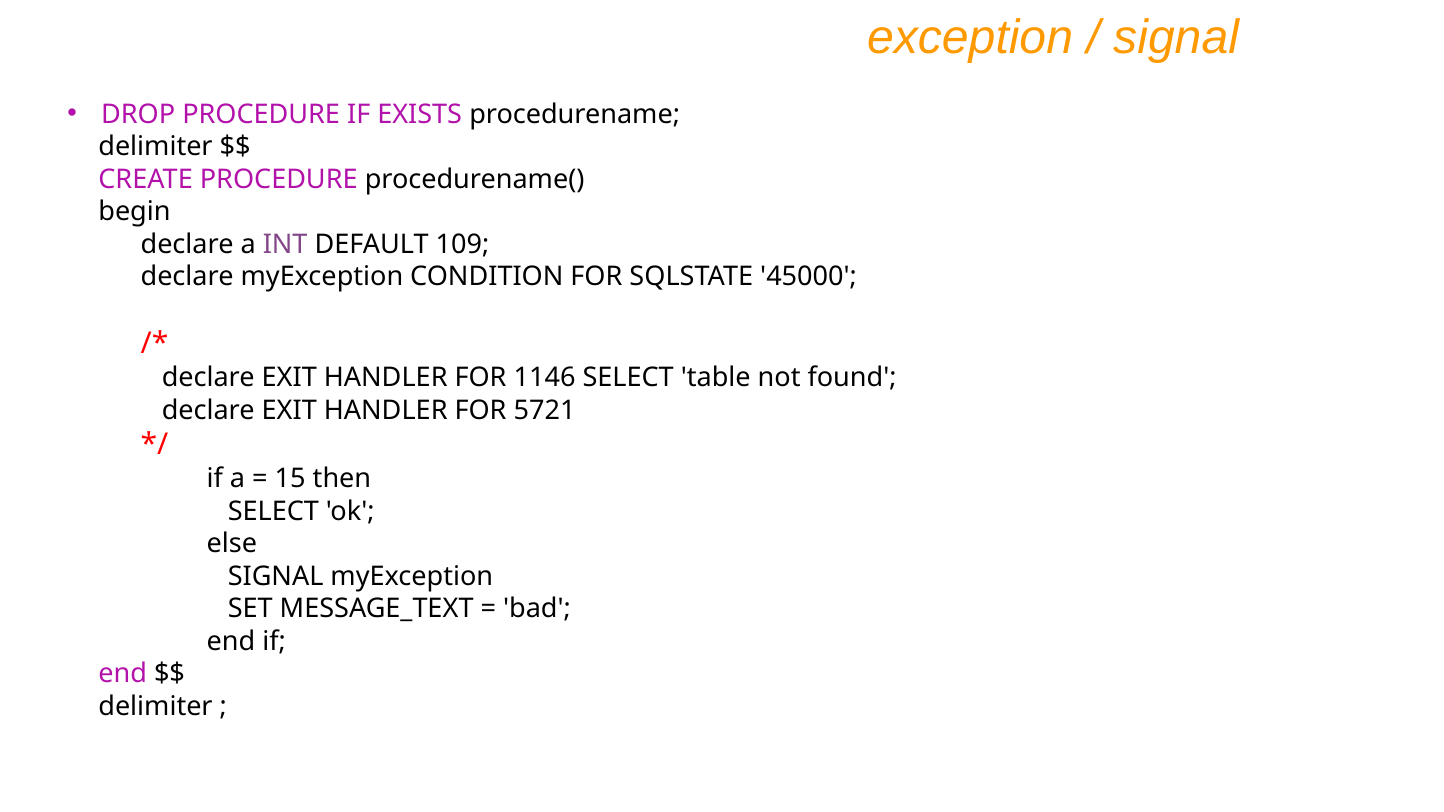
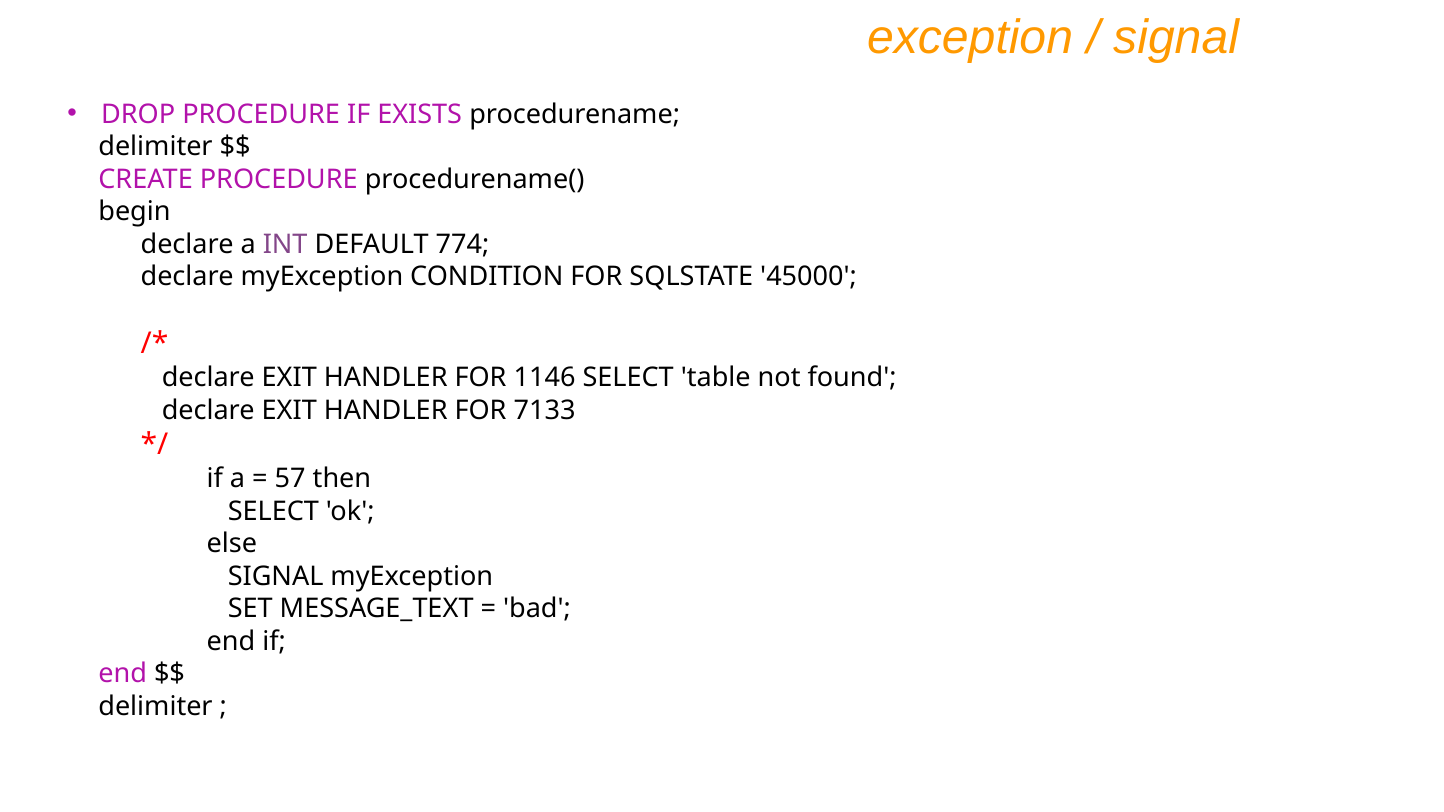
109: 109 -> 774 (463, 244)
5721: 5721 -> 7133 (545, 410)
15: 15 -> 57 (290, 479)
